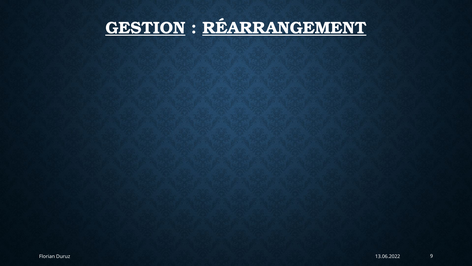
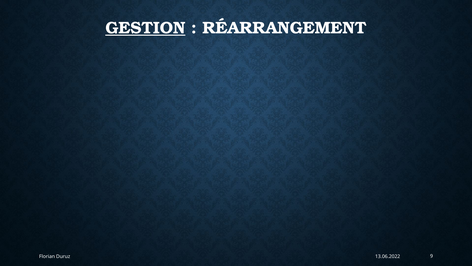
RÉARRANGEMENT underline: present -> none (284, 28)
